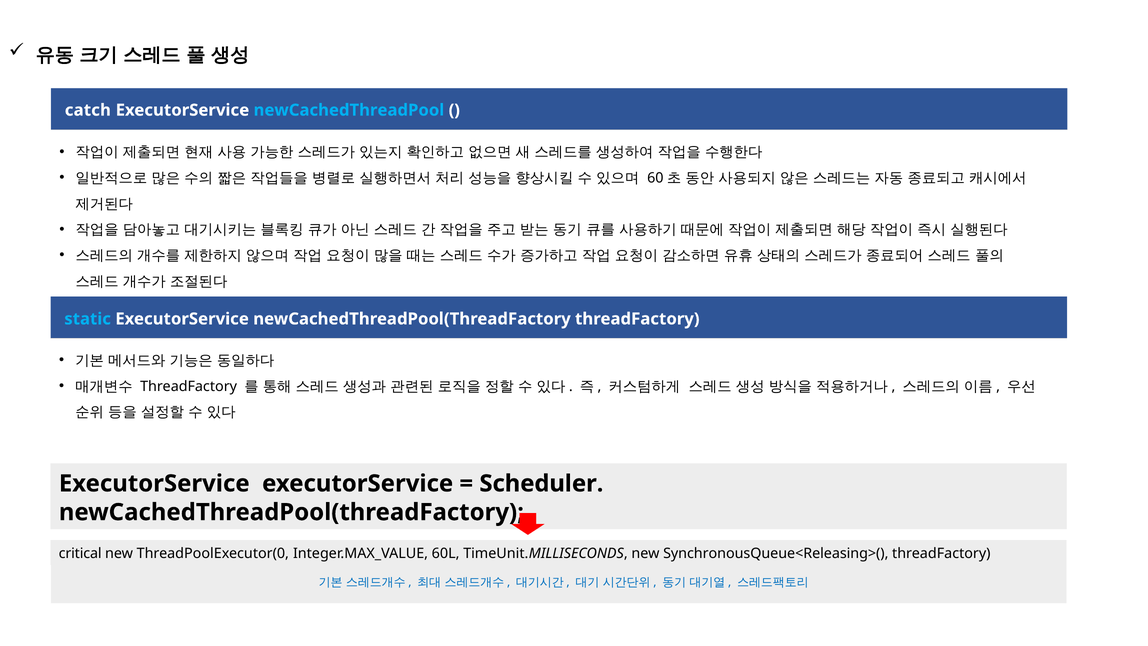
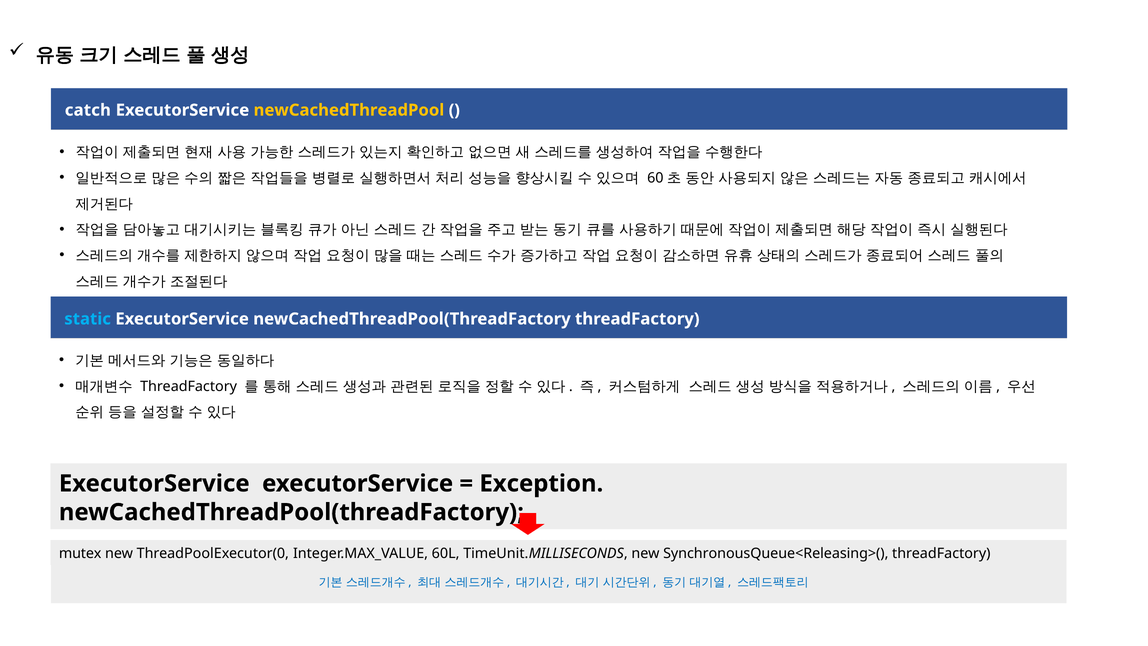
newCachedThreadPool colour: light blue -> yellow (349, 110)
Scheduler: Scheduler -> Exception (541, 483)
critical: critical -> mutex (80, 553)
